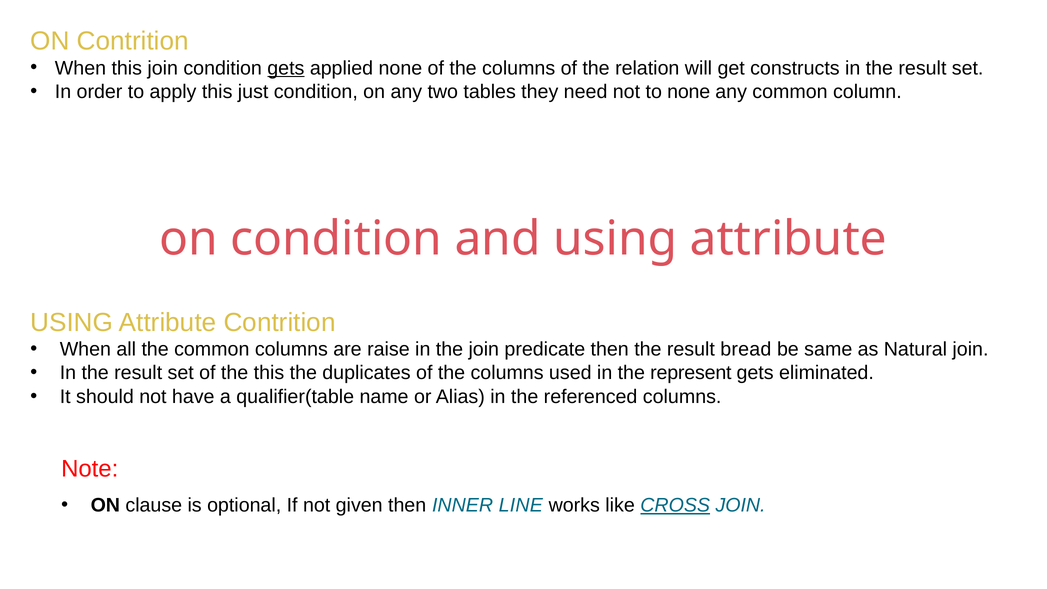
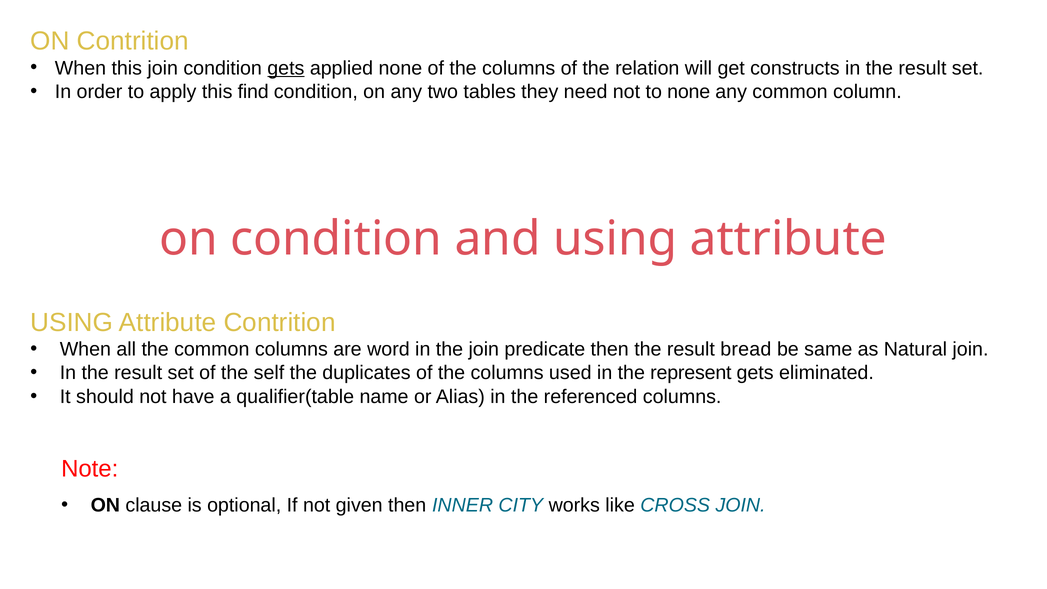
just: just -> find (253, 92)
raise: raise -> word (388, 349)
the this: this -> self (269, 373)
LINE: LINE -> CITY (521, 505)
CROSS underline: present -> none (675, 505)
